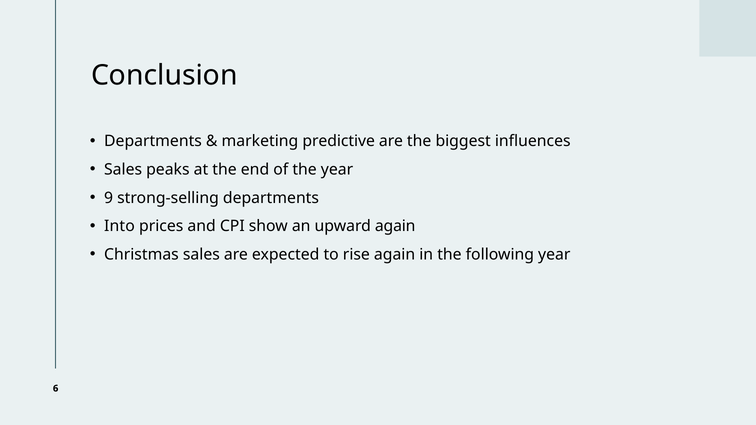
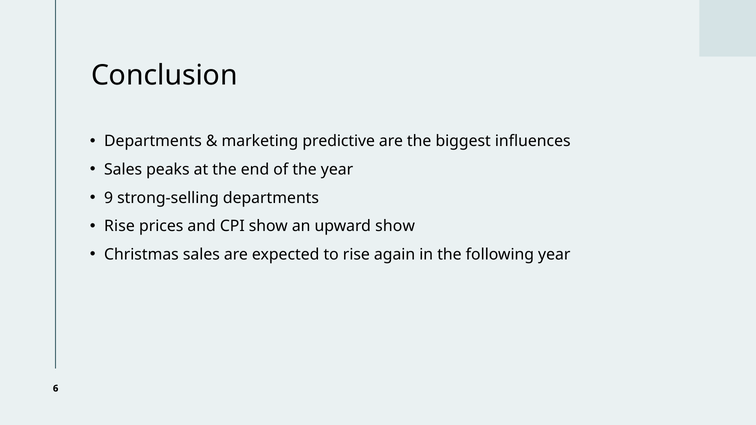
Into: Into -> Rise (119, 226)
upward again: again -> show (395, 226)
